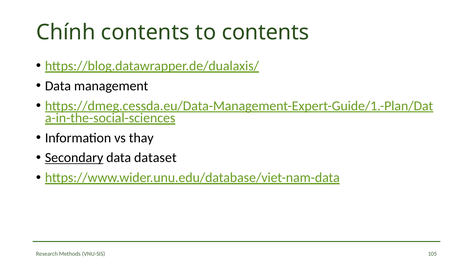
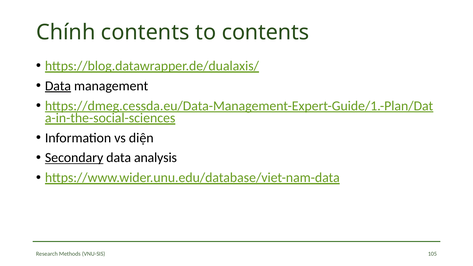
Data underline: none -> present (58, 86)
thay: thay -> diện (141, 138)
dataset: dataset -> analysis (155, 158)
